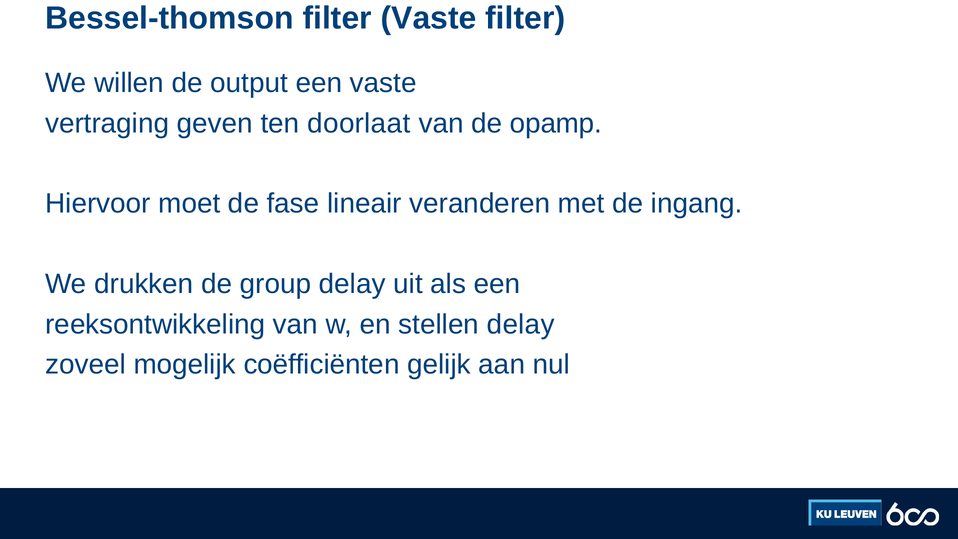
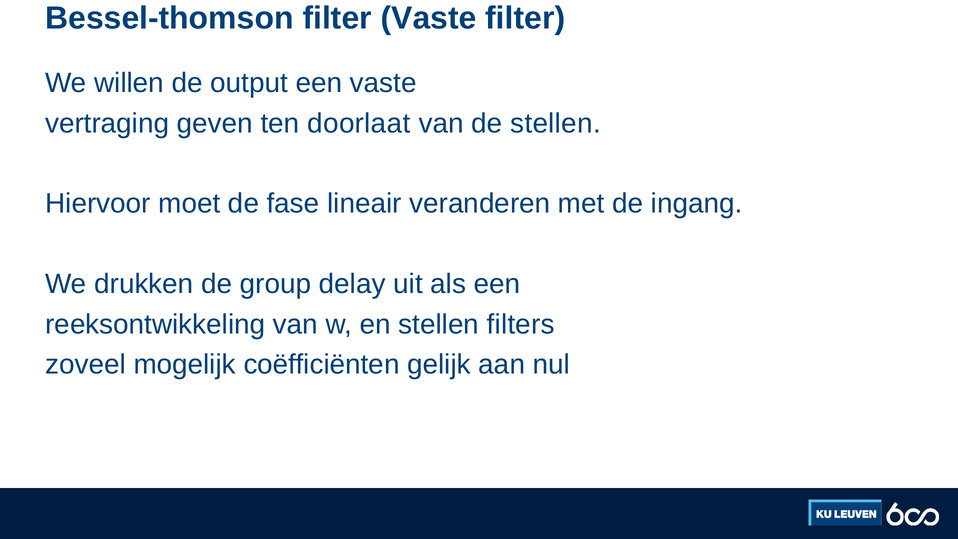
de opamp: opamp -> stellen (556, 123)
stellen delay: delay -> filters (521, 324)
